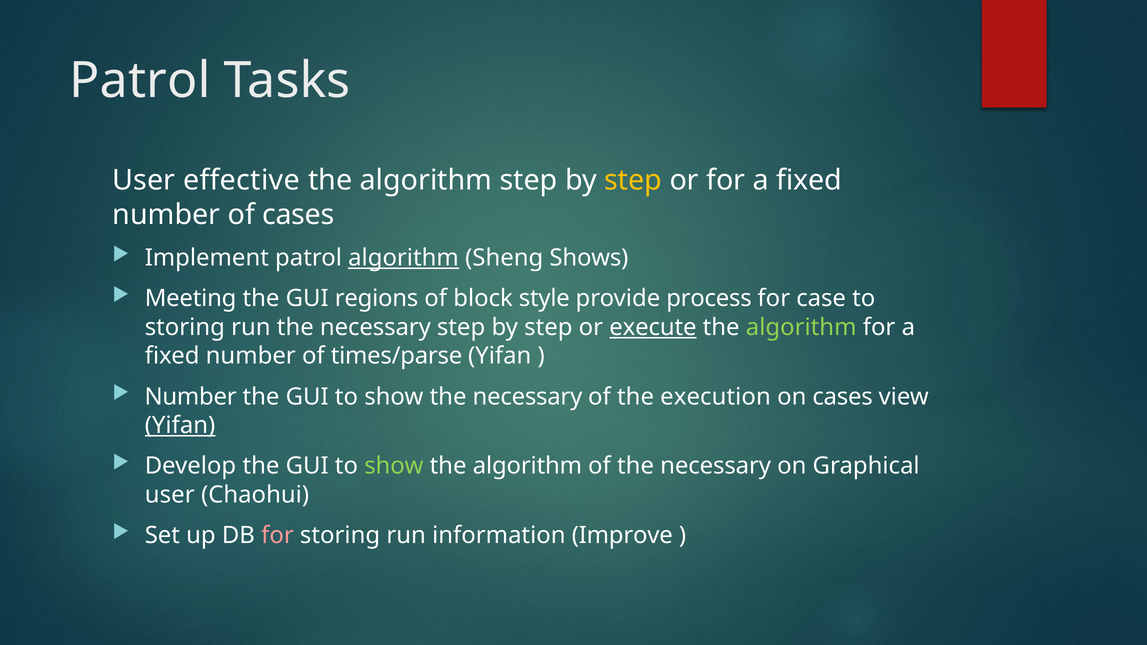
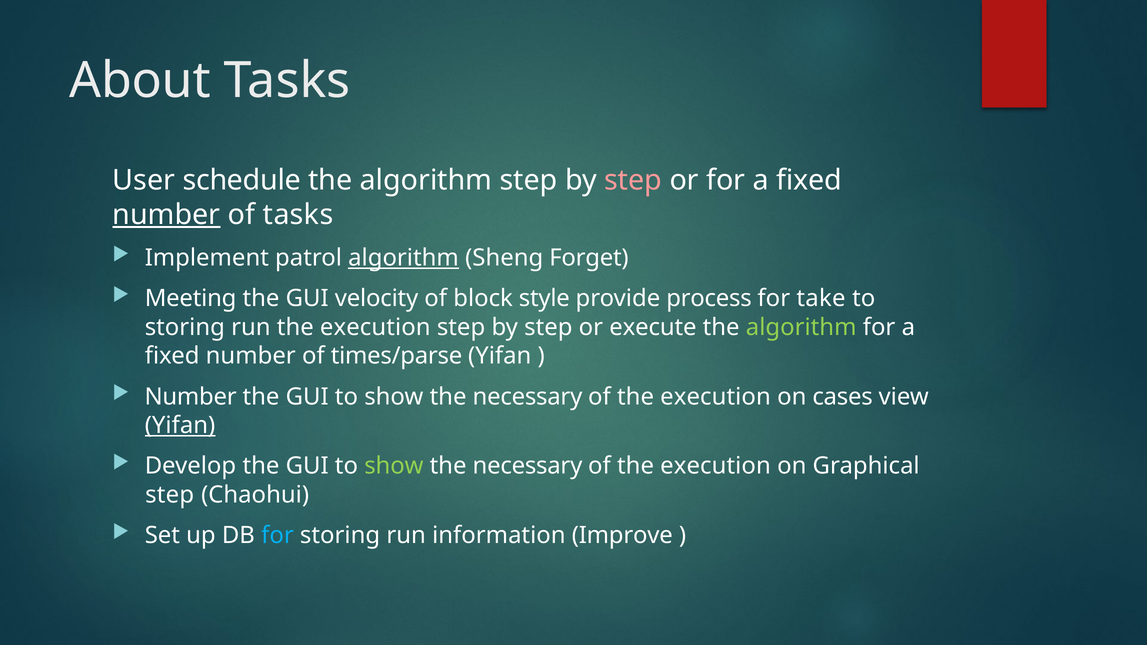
Patrol: Patrol -> About (140, 81)
effective: effective -> schedule (242, 180)
step colour: yellow -> pink (633, 180)
number underline: none -> present (166, 215)
of cases: cases -> tasks (298, 215)
Shows: Shows -> Forget (589, 258)
regions: regions -> velocity (377, 299)
case: case -> take (821, 299)
run the necessary: necessary -> execution (375, 327)
execute underline: present -> none (653, 327)
algorithm: algorithm -> necessary (527, 466)
necessary: necessary -> execution (716, 466)
user: user -> step (170, 495)
for colour: pink -> light blue (277, 536)
